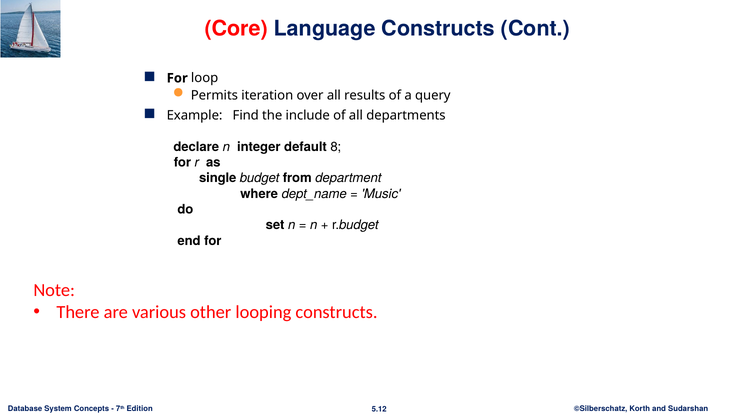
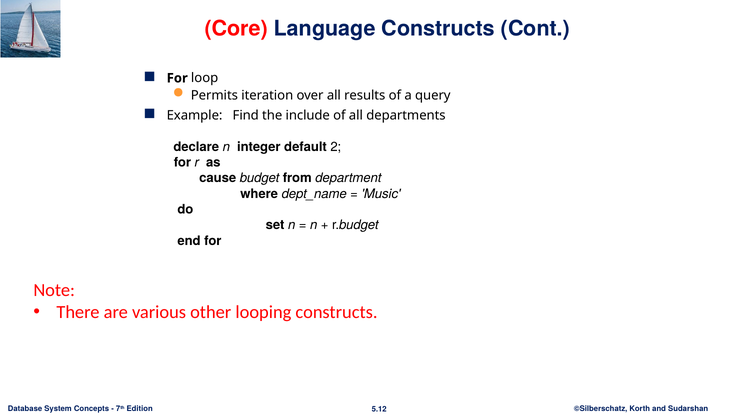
8: 8 -> 2 (336, 147)
single: single -> cause (218, 178)
